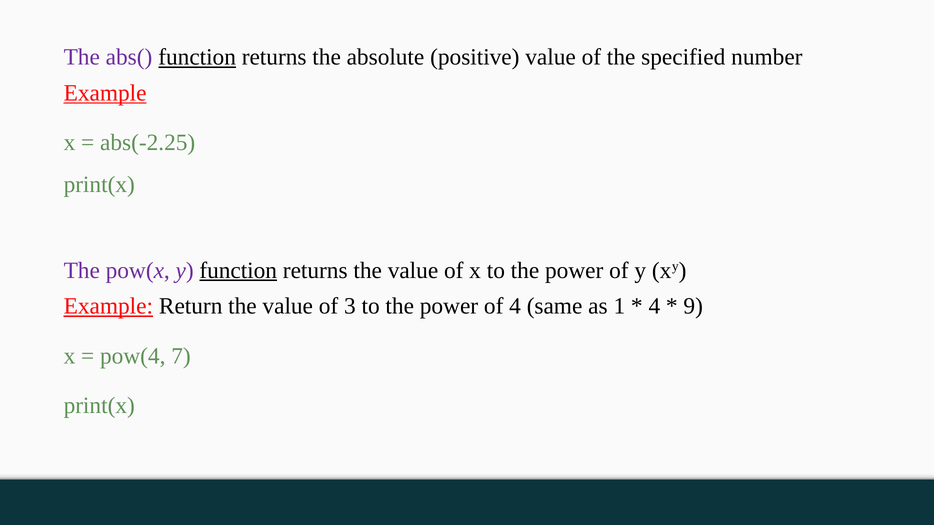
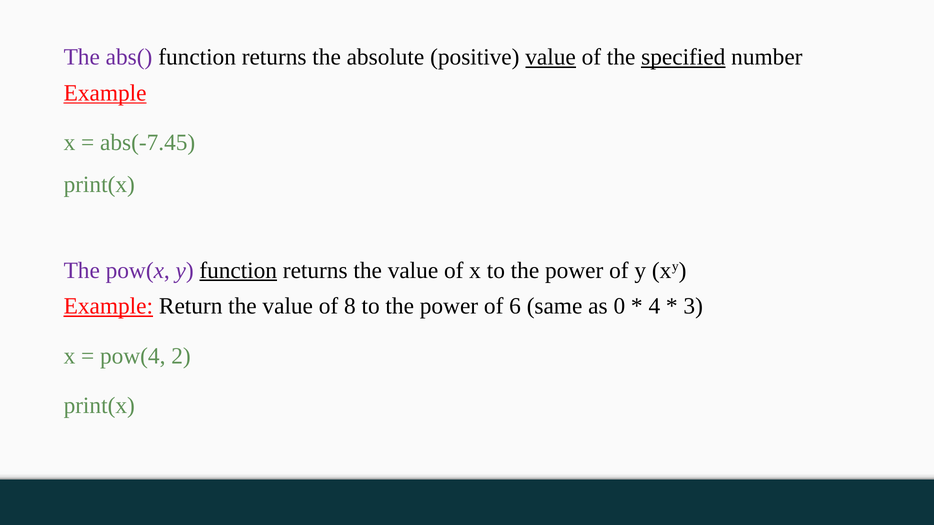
function underline: present -> none (197, 57)
value underline: none -> present (551, 57)
specified underline: none -> present (683, 57)
abs(-2.25: abs(-2.25 -> abs(-7.45 (148, 143)
3: 3 -> 8 (350, 306)
of 4: 4 -> 6 (515, 306)
1: 1 -> 0 (619, 306)
9: 9 -> 3 (693, 306)
7: 7 -> 2 (181, 356)
